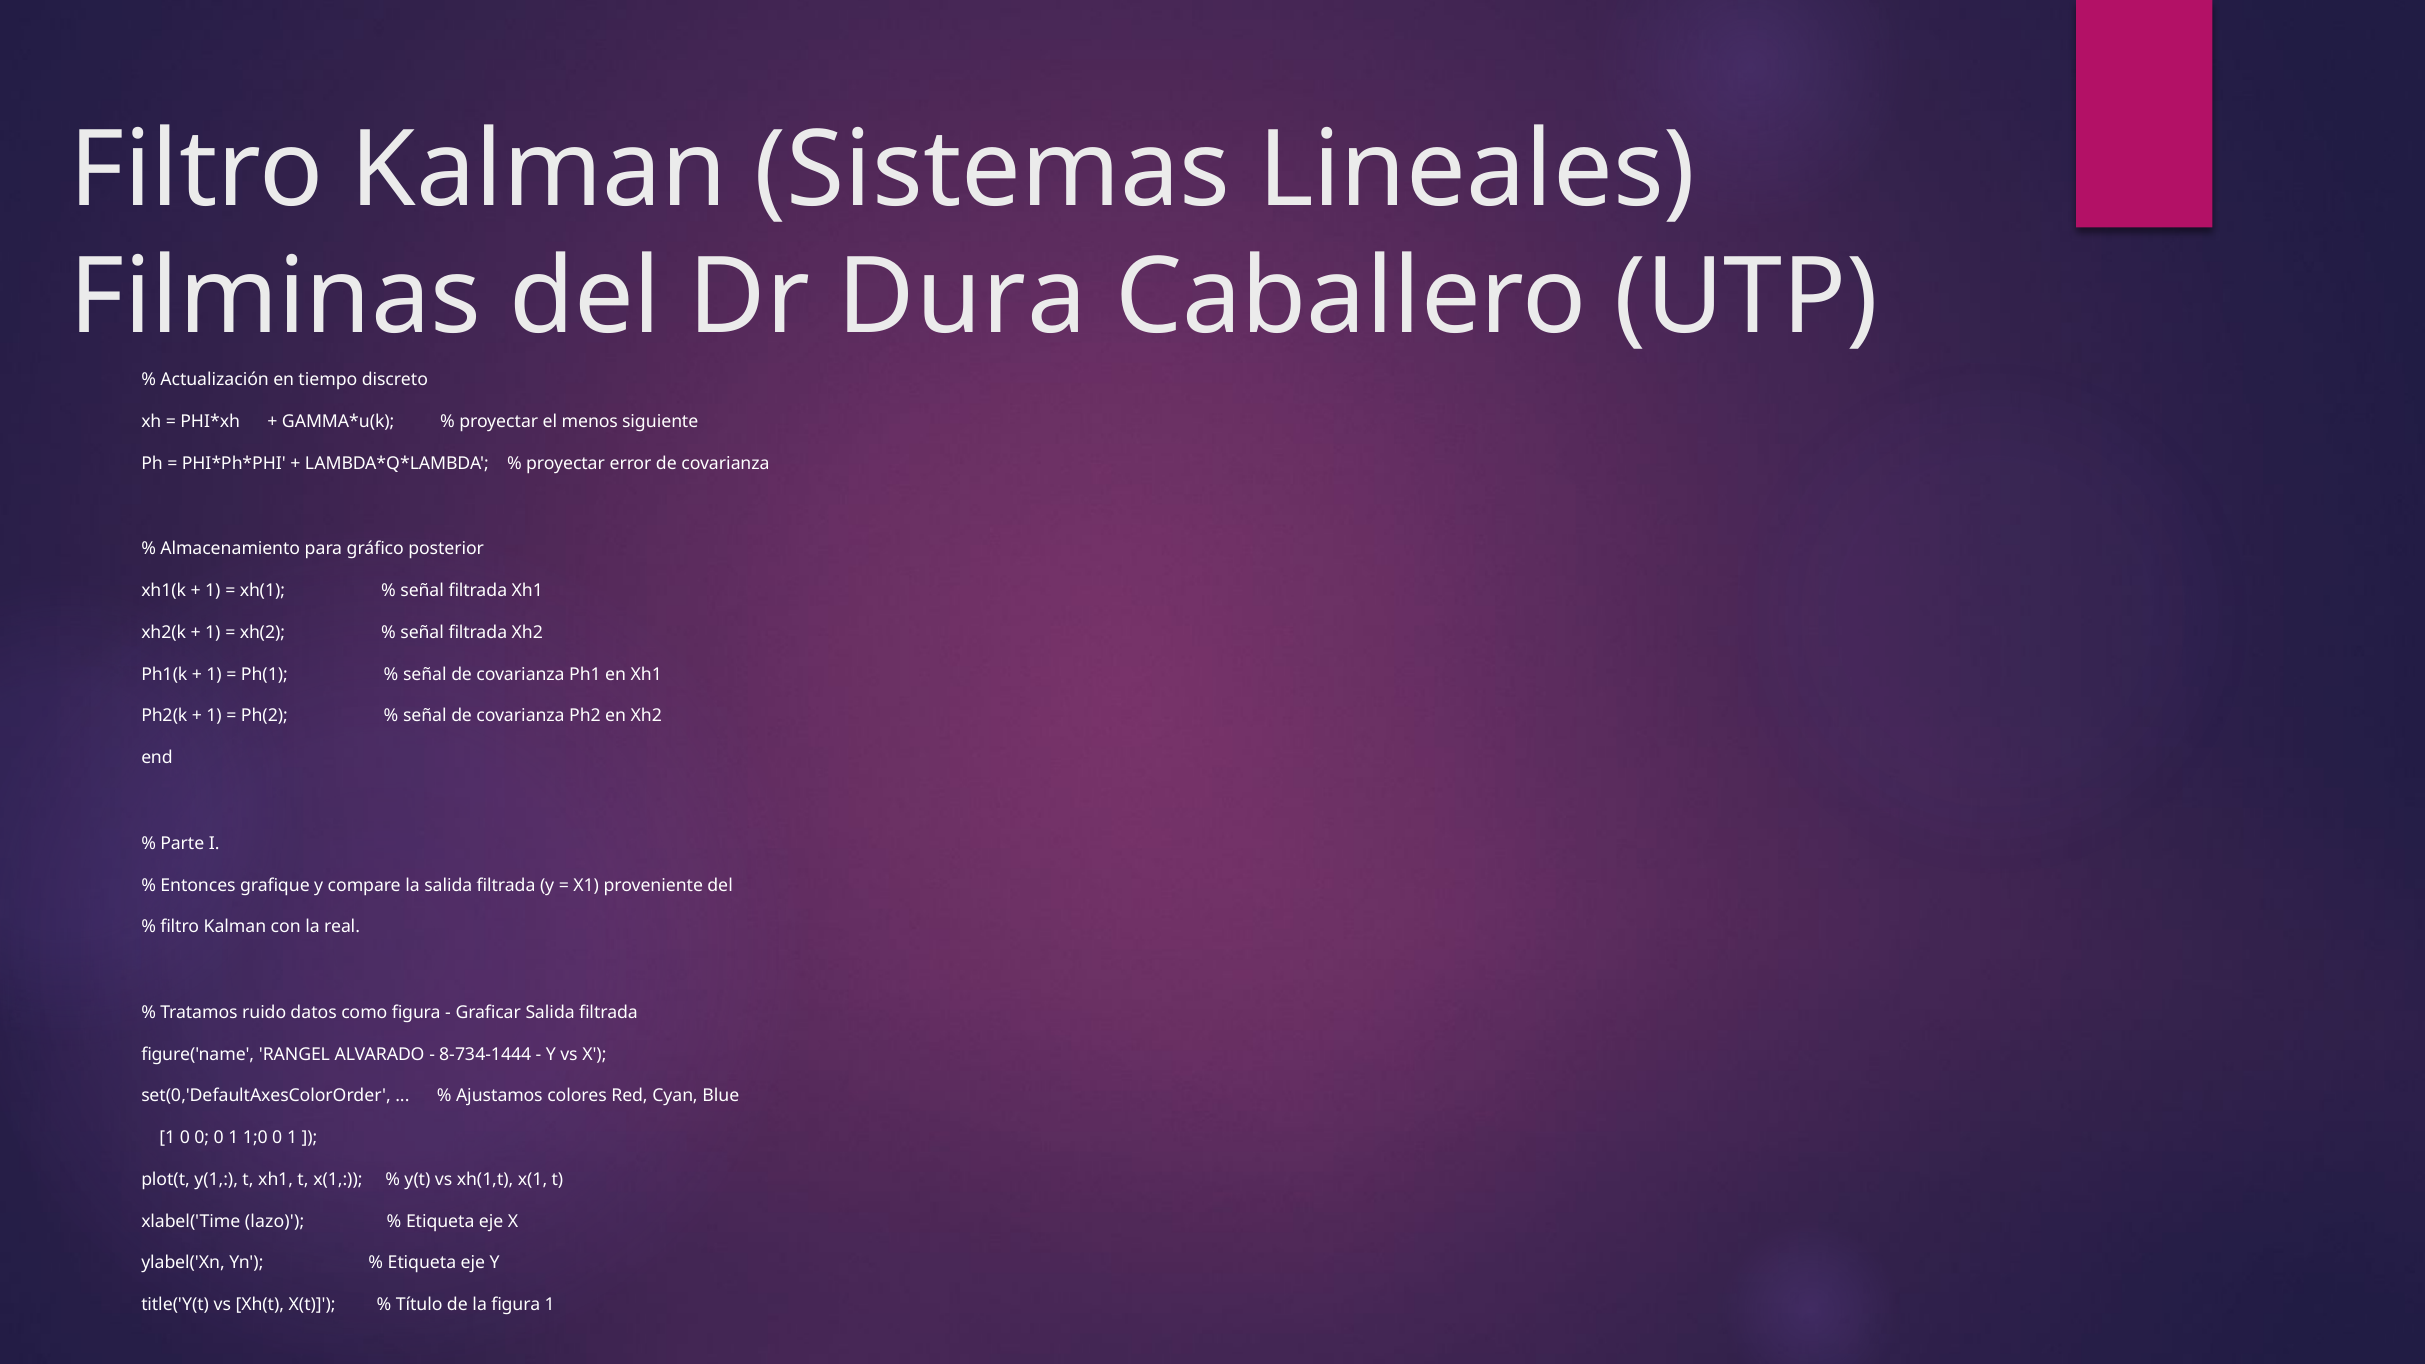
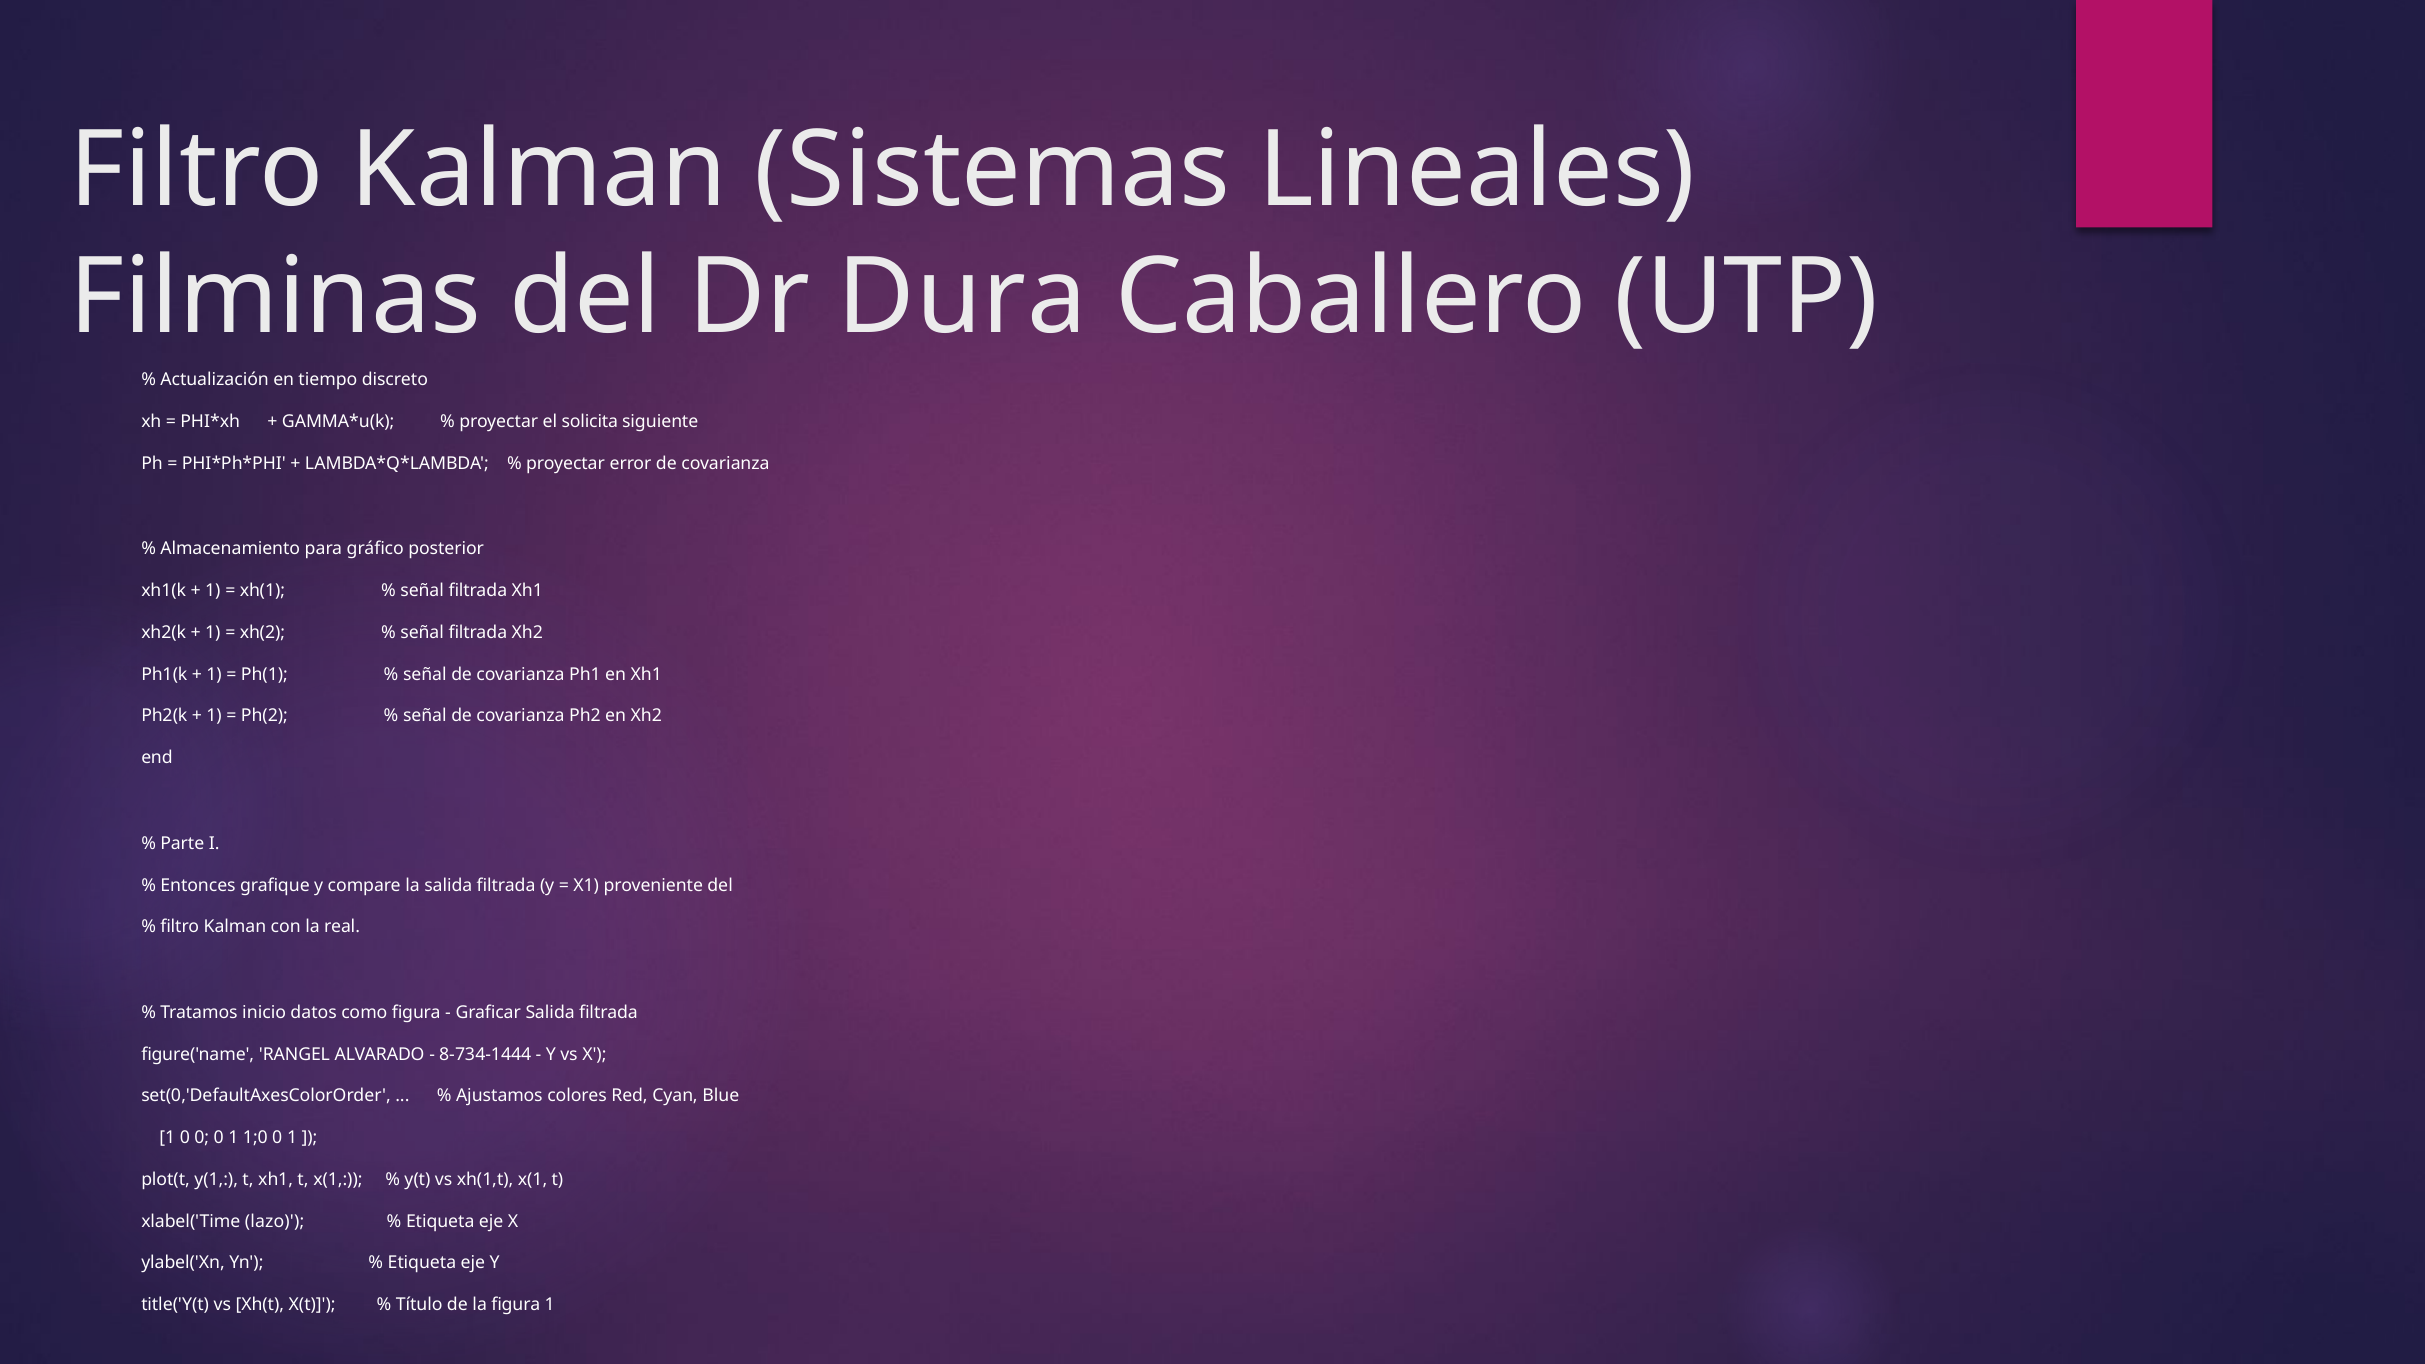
menos: menos -> solicita (590, 422)
ruido: ruido -> inicio (264, 1013)
